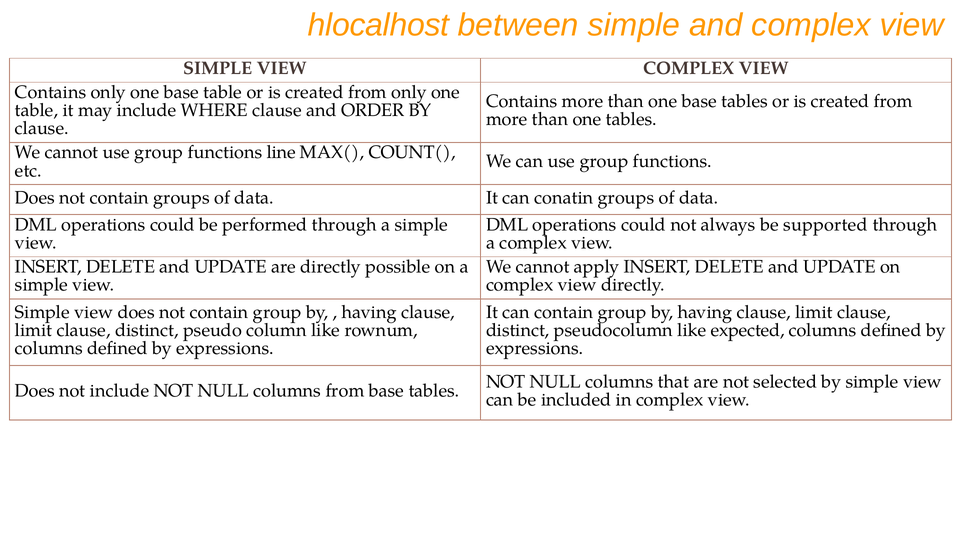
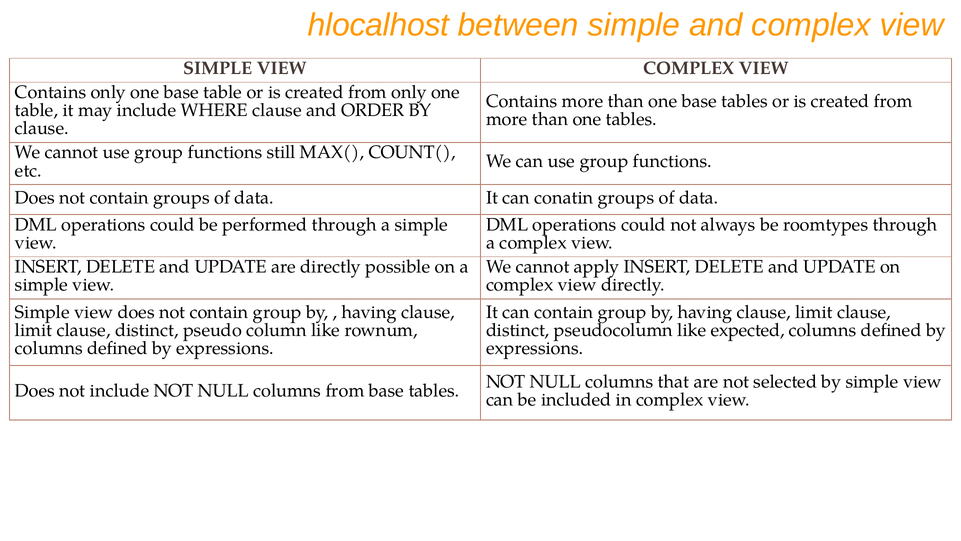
line: line -> still (281, 152)
supported: supported -> roomtypes (826, 224)
